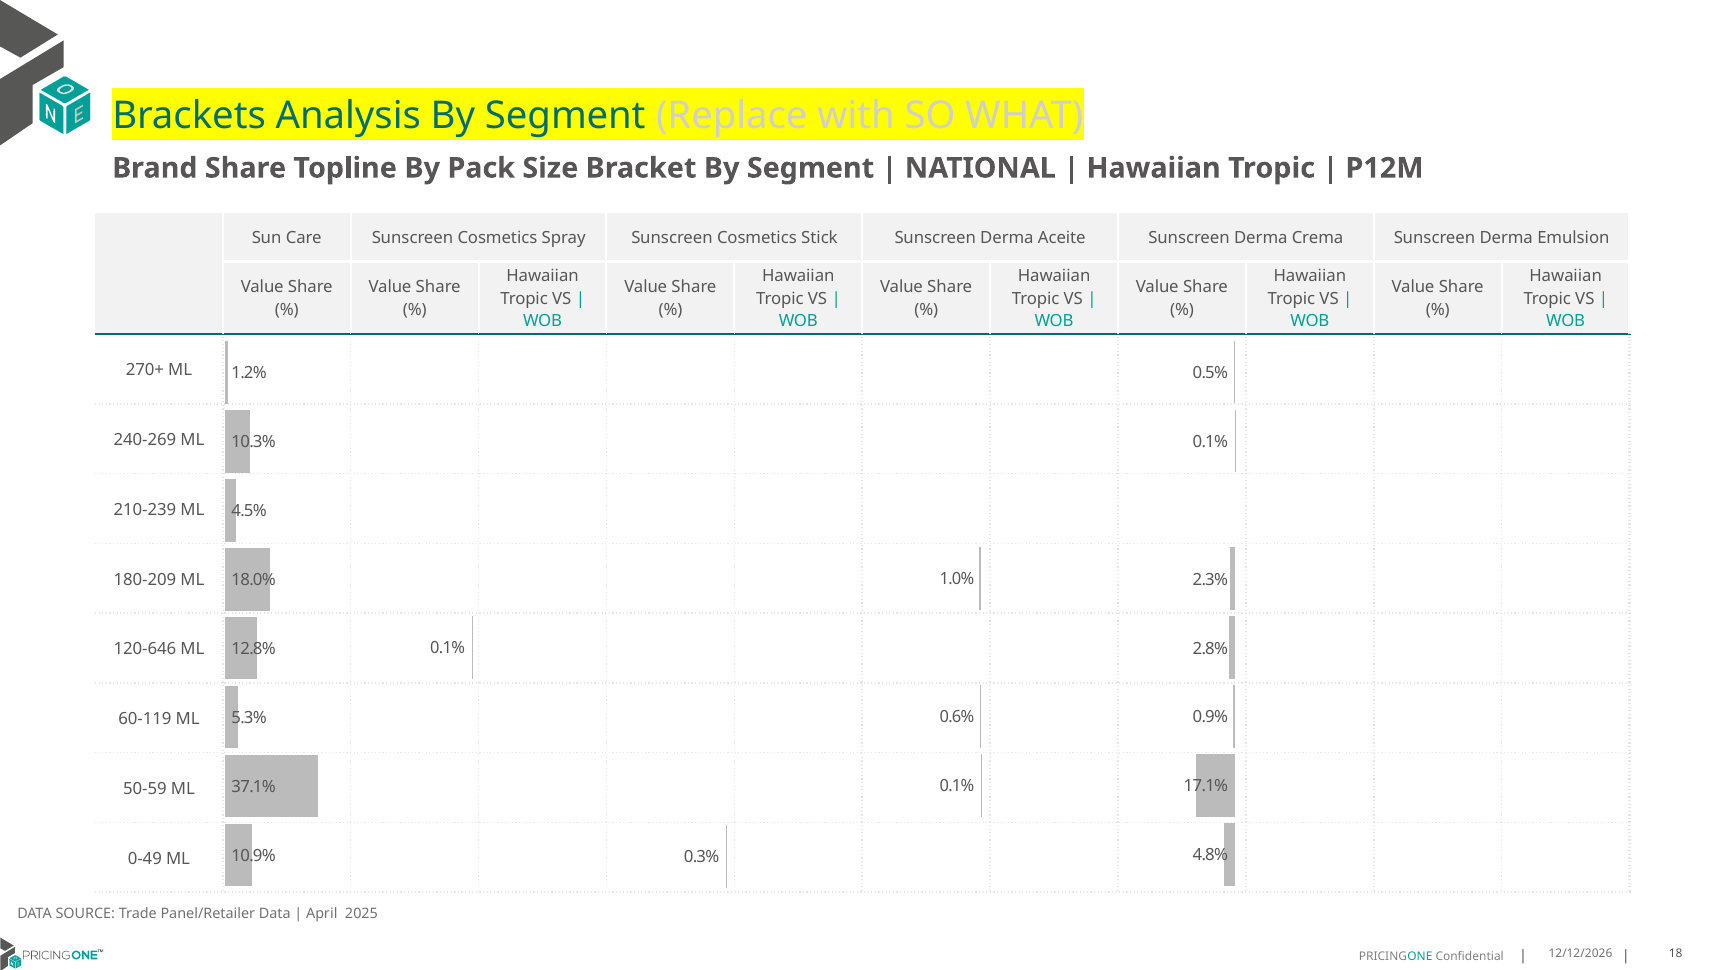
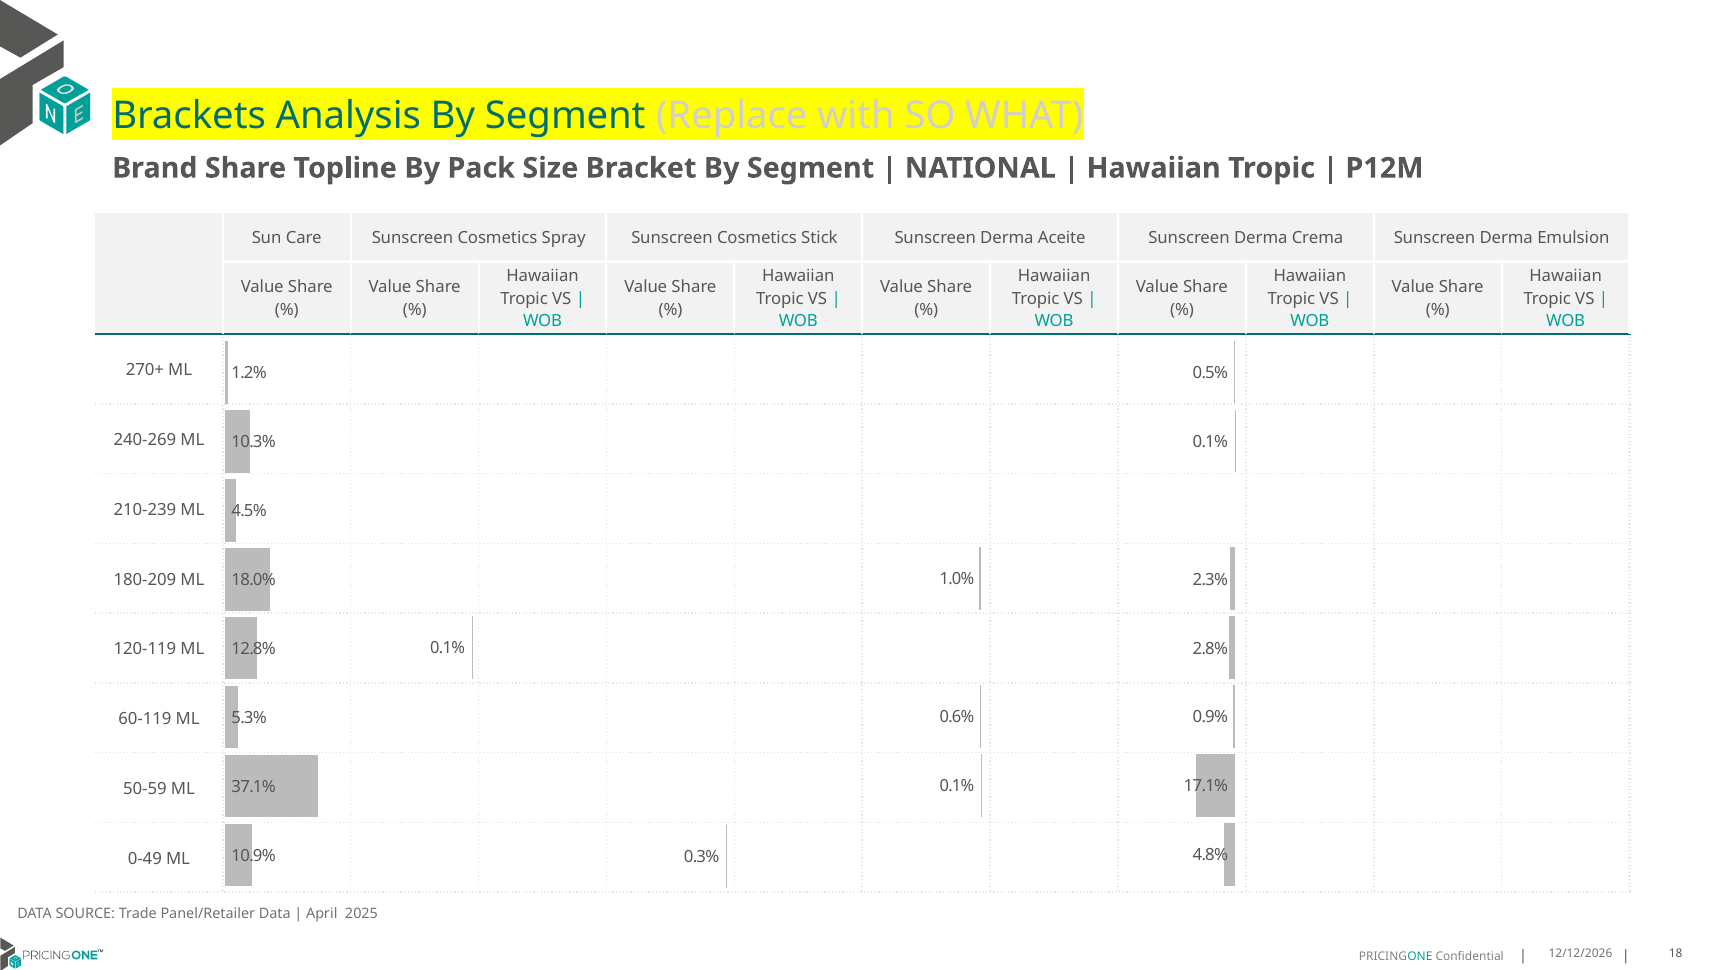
120-646: 120-646 -> 120-119 (145, 650)
